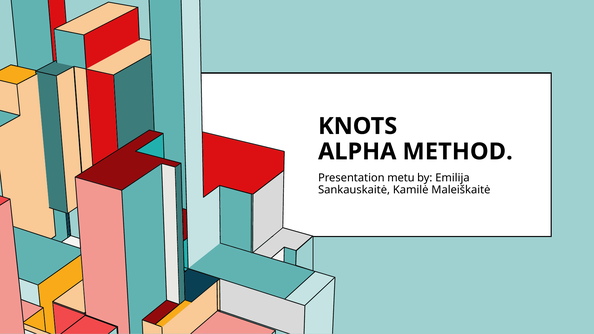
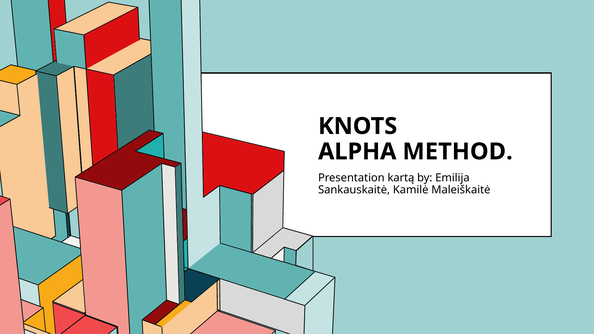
metu: metu -> kartą (401, 178)
